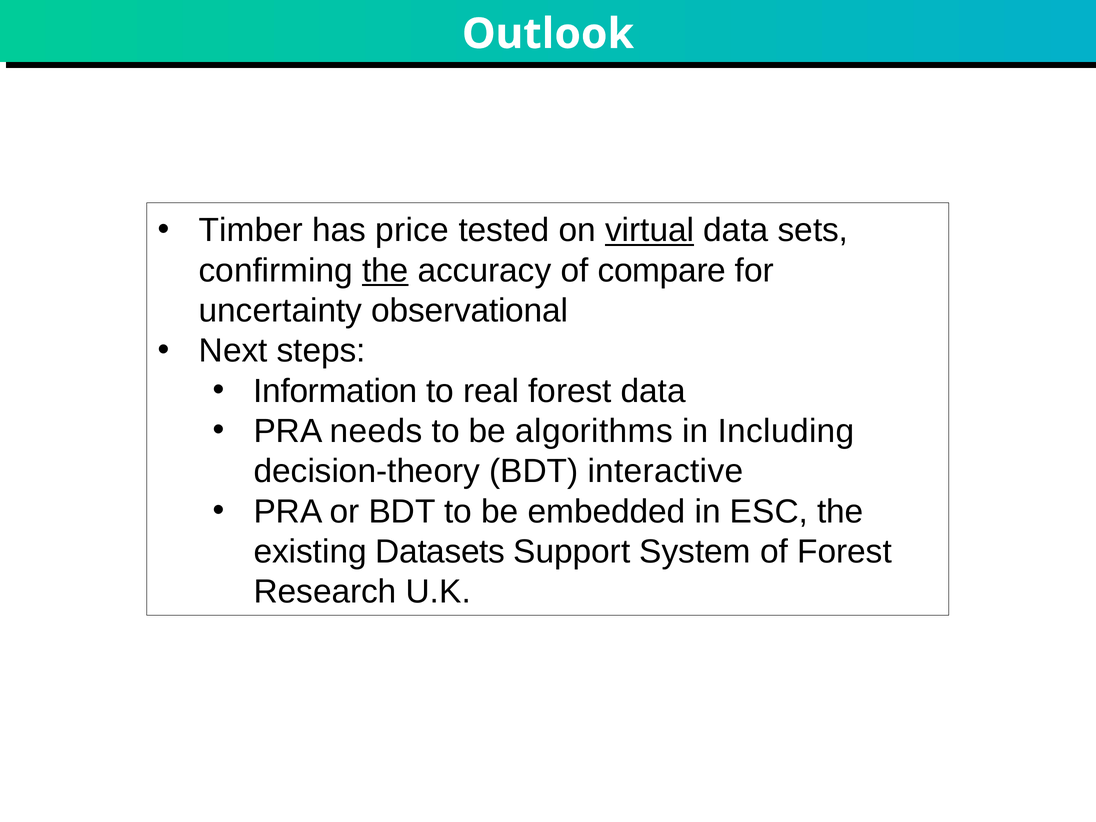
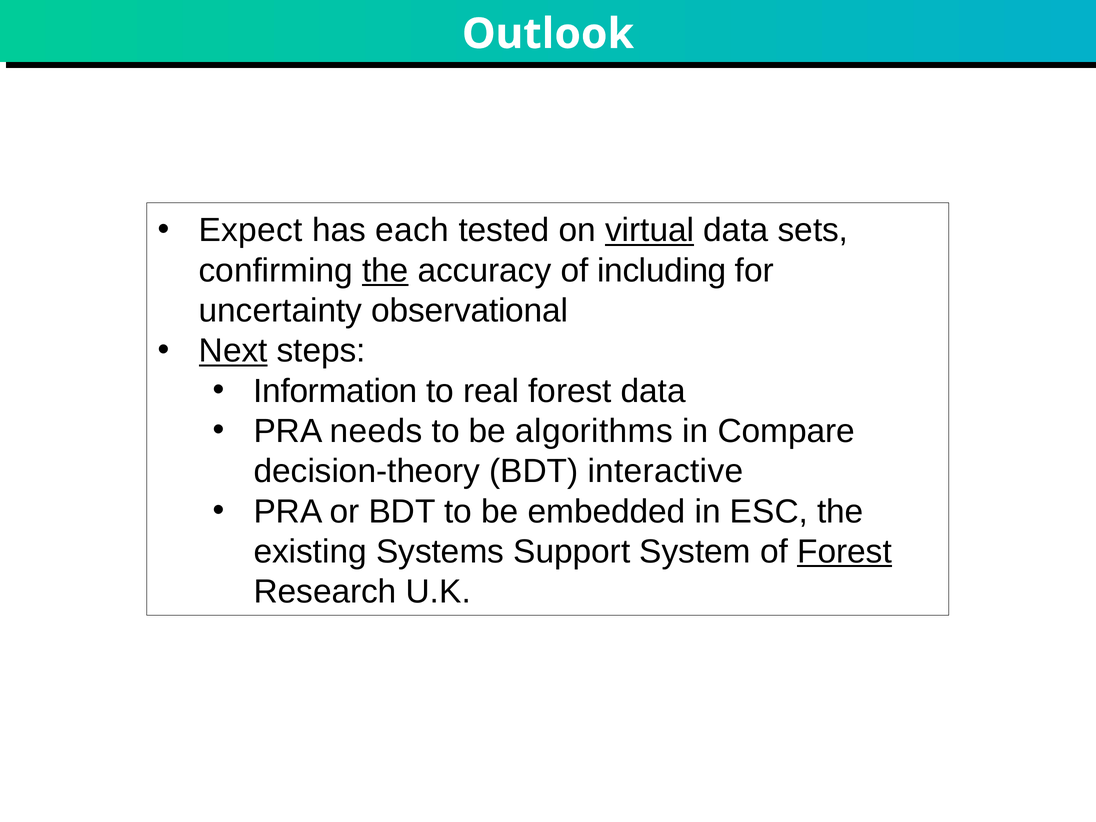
Timber: Timber -> Expect (251, 230)
price: price -> each (412, 230)
compare: compare -> including (662, 271)
Next underline: none -> present (233, 351)
Including: Including -> Compare (786, 431)
Datasets: Datasets -> Systems (440, 552)
Forest underline: none -> present (845, 552)
